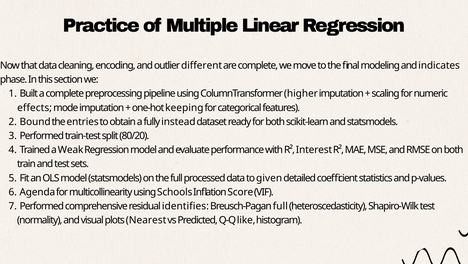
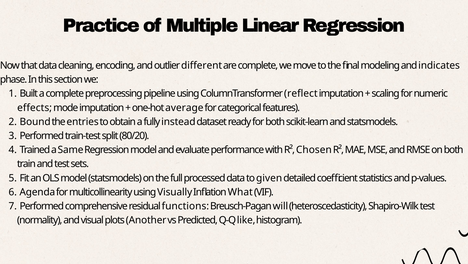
higher: higher -> reflect (301, 93)
keeping: keeping -> average (184, 107)
Weak: Weak -> Same (71, 149)
Interest: Interest -> Chosen (314, 149)
Schools: Schools -> Visually (175, 192)
Score: Score -> What (240, 192)
identifies: identifies -> functions (185, 206)
Breusch-Pagan full: full -> will (280, 206)
Nearest: Nearest -> Another (146, 220)
